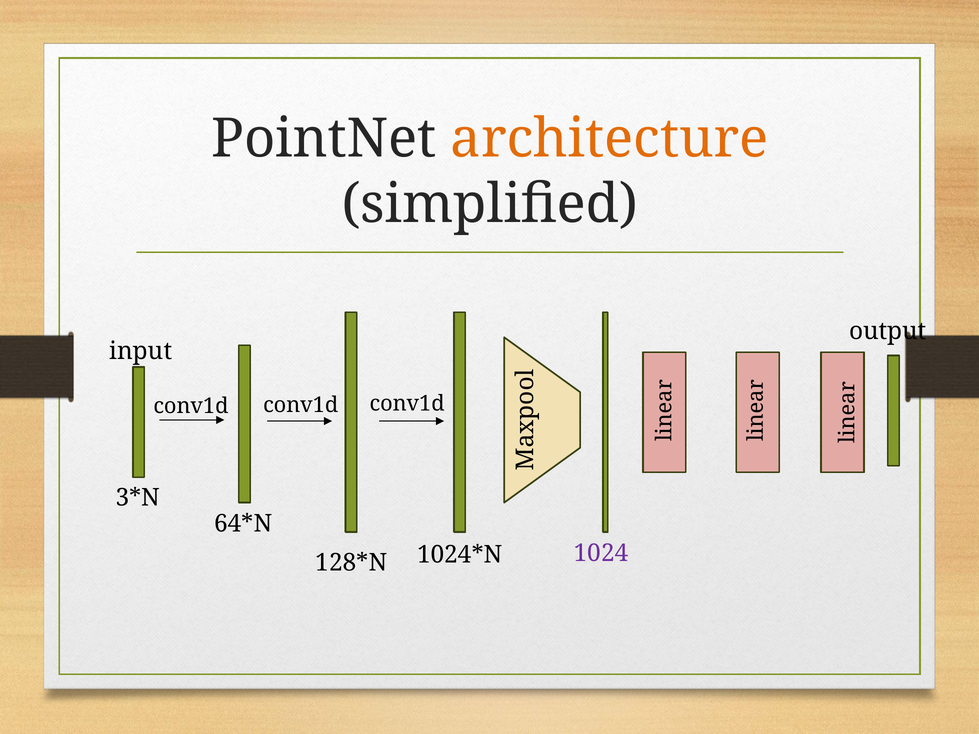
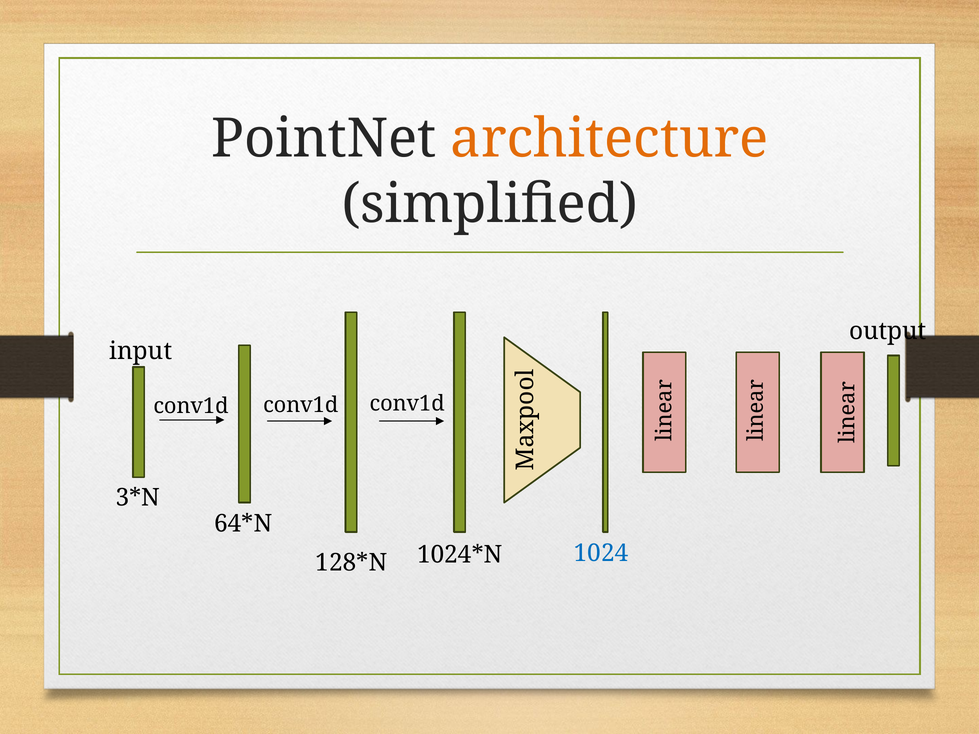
1024 colour: purple -> blue (601, 553)
